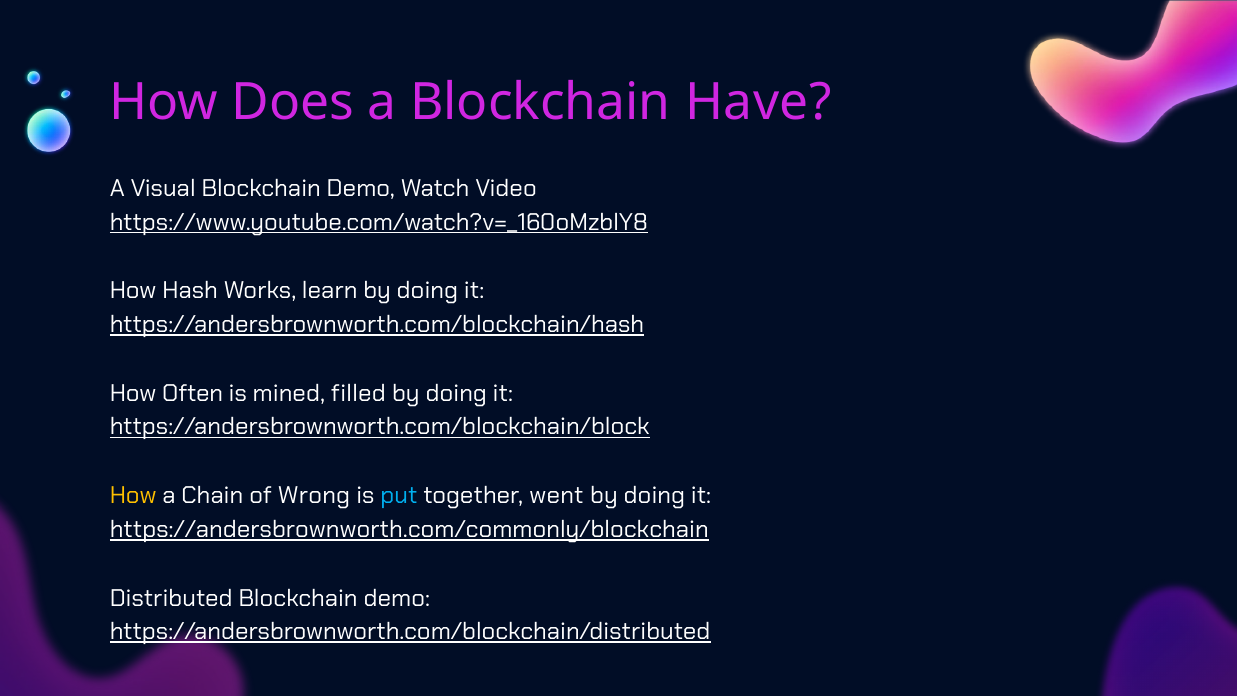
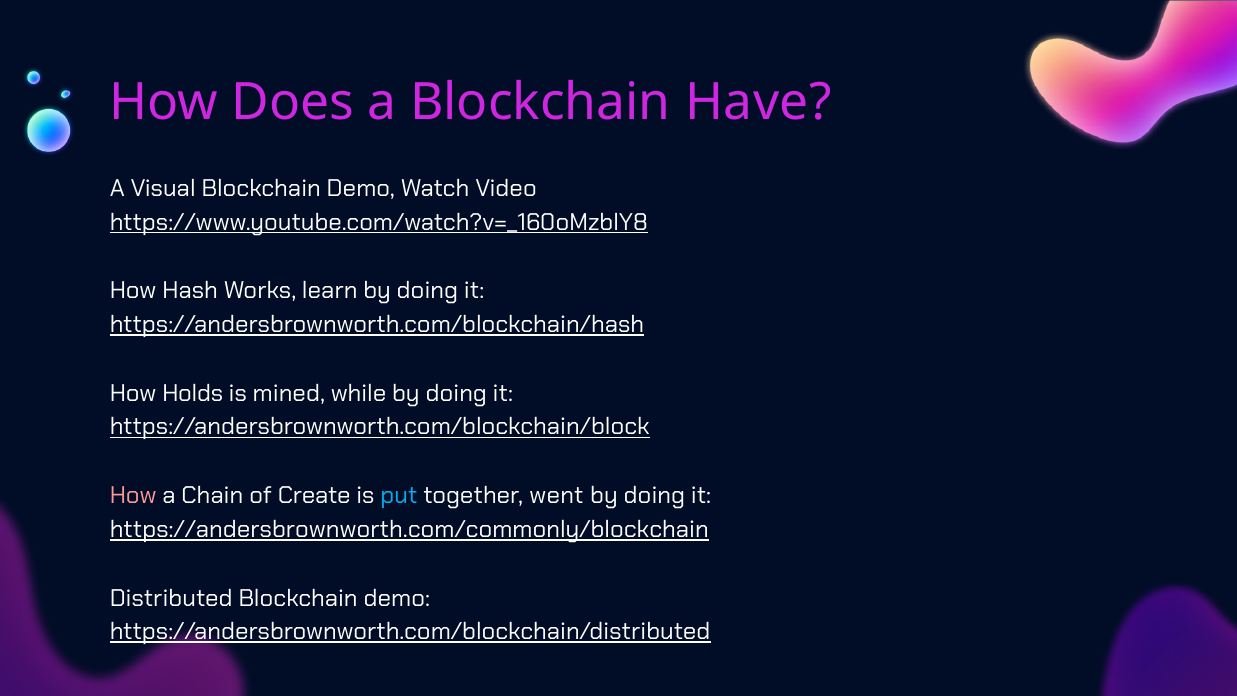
Often: Often -> Holds (193, 393)
filled: filled -> while (359, 393)
How colour: yellow -> pink (133, 496)
Wrong: Wrong -> Create (314, 496)
